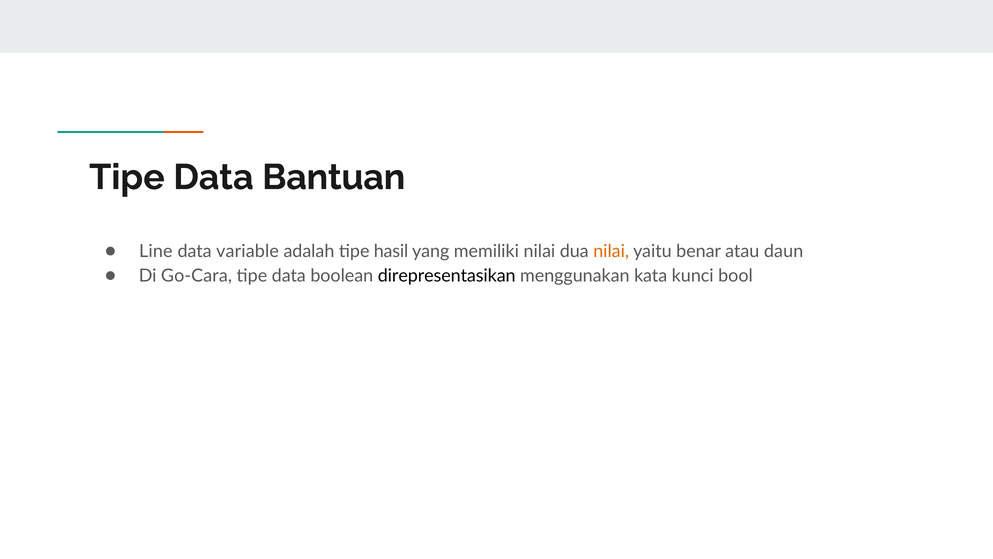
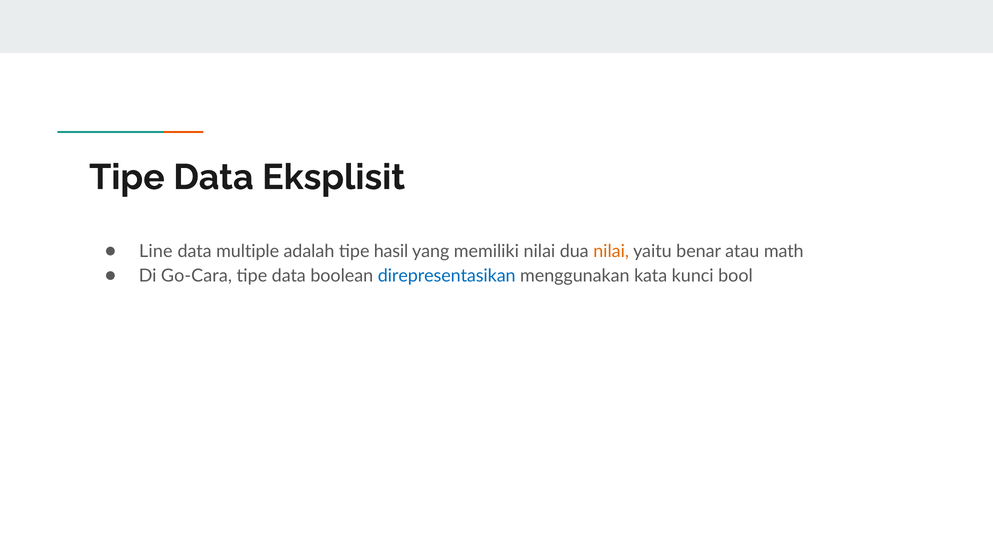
Bantuan: Bantuan -> Eksplisit (334, 177)
variable: variable -> multiple (248, 251)
daun: daun -> math (784, 251)
direpresentasikan colour: black -> blue (447, 276)
